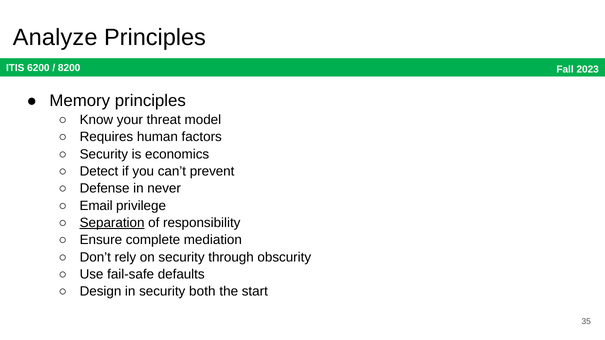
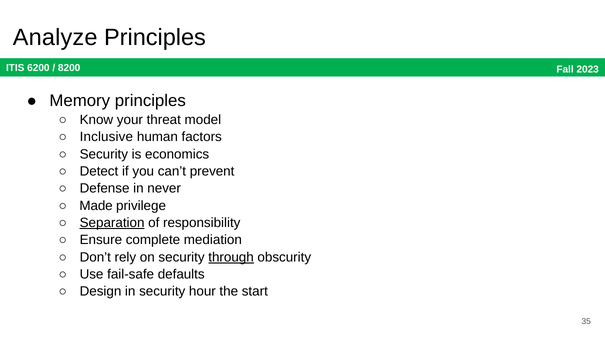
Requires: Requires -> Inclusive (106, 137)
Email: Email -> Made (96, 206)
through underline: none -> present (231, 257)
both: both -> hour (202, 292)
